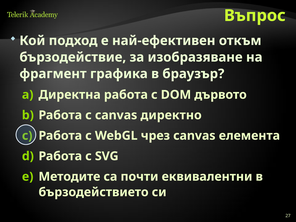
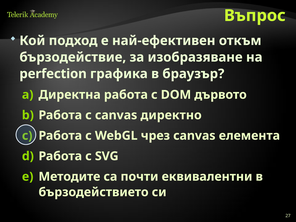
фрагмент: фрагмент -> perfection (53, 74)
